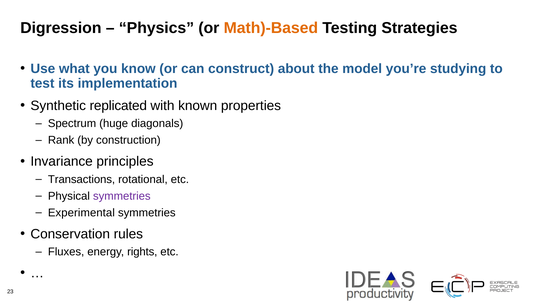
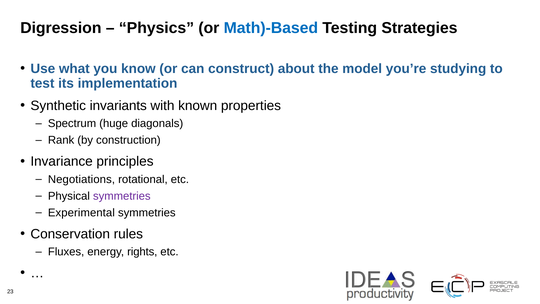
Math)-Based colour: orange -> blue (271, 28)
replicated: replicated -> invariants (118, 106)
Transactions: Transactions -> Negotiations (81, 179)
